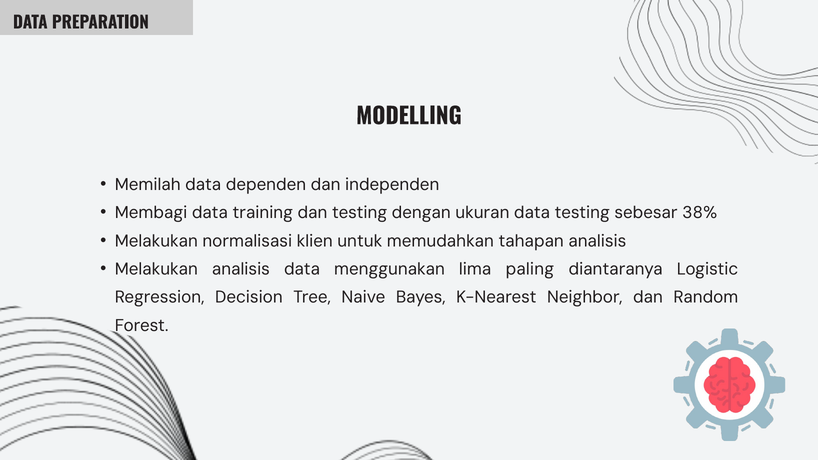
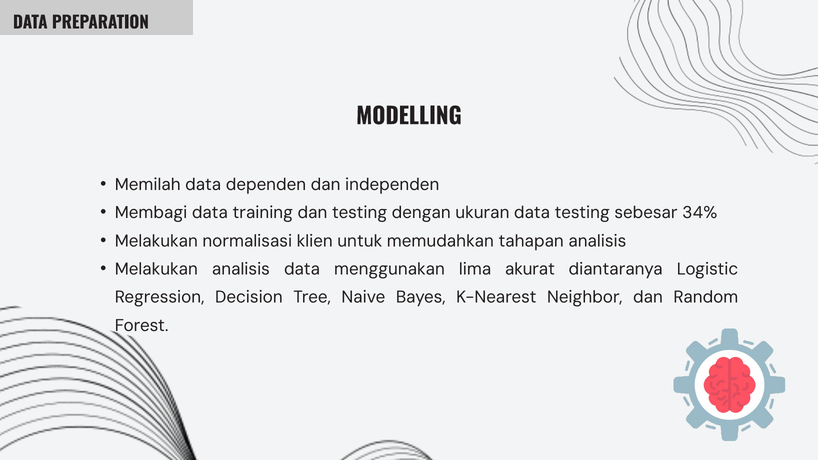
38%: 38% -> 34% (700, 213)
paling: paling -> akurat (530, 269)
